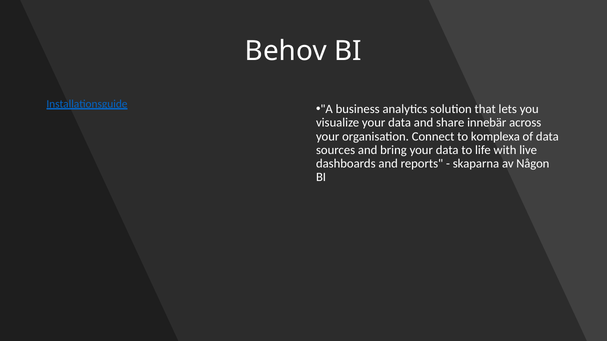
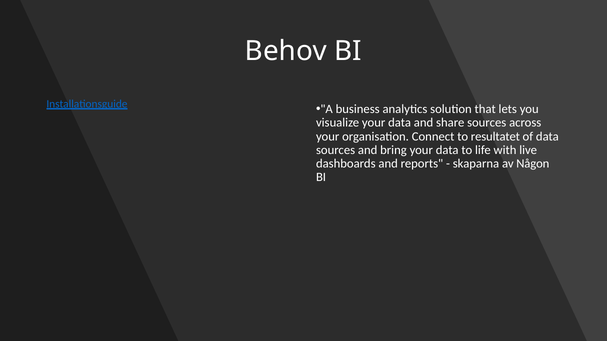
share innebär: innebär -> sources (487, 123)
komplexa: komplexa -> resultatet (495, 137)
